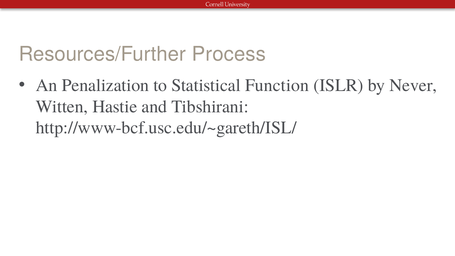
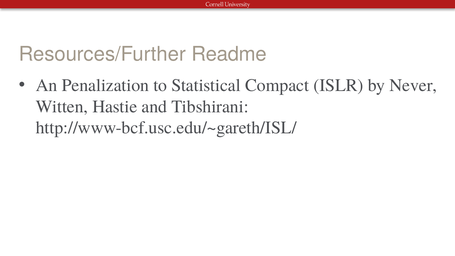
Process: Process -> Readme (229, 54)
Function: Function -> Compact (277, 85)
